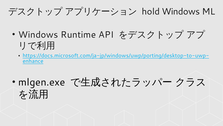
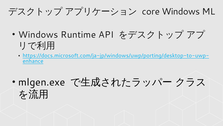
hold: hold -> core (151, 11)
